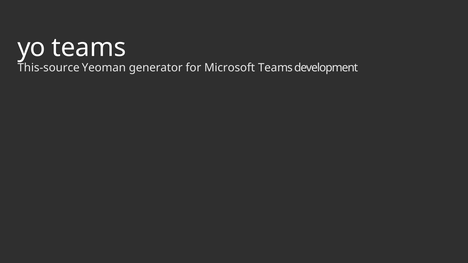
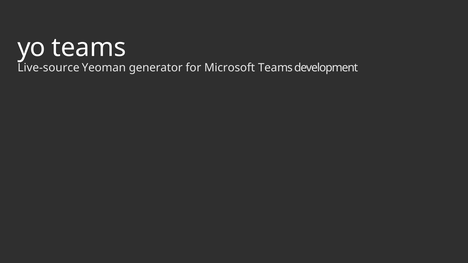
This-source: This-source -> Live-source (49, 68)
